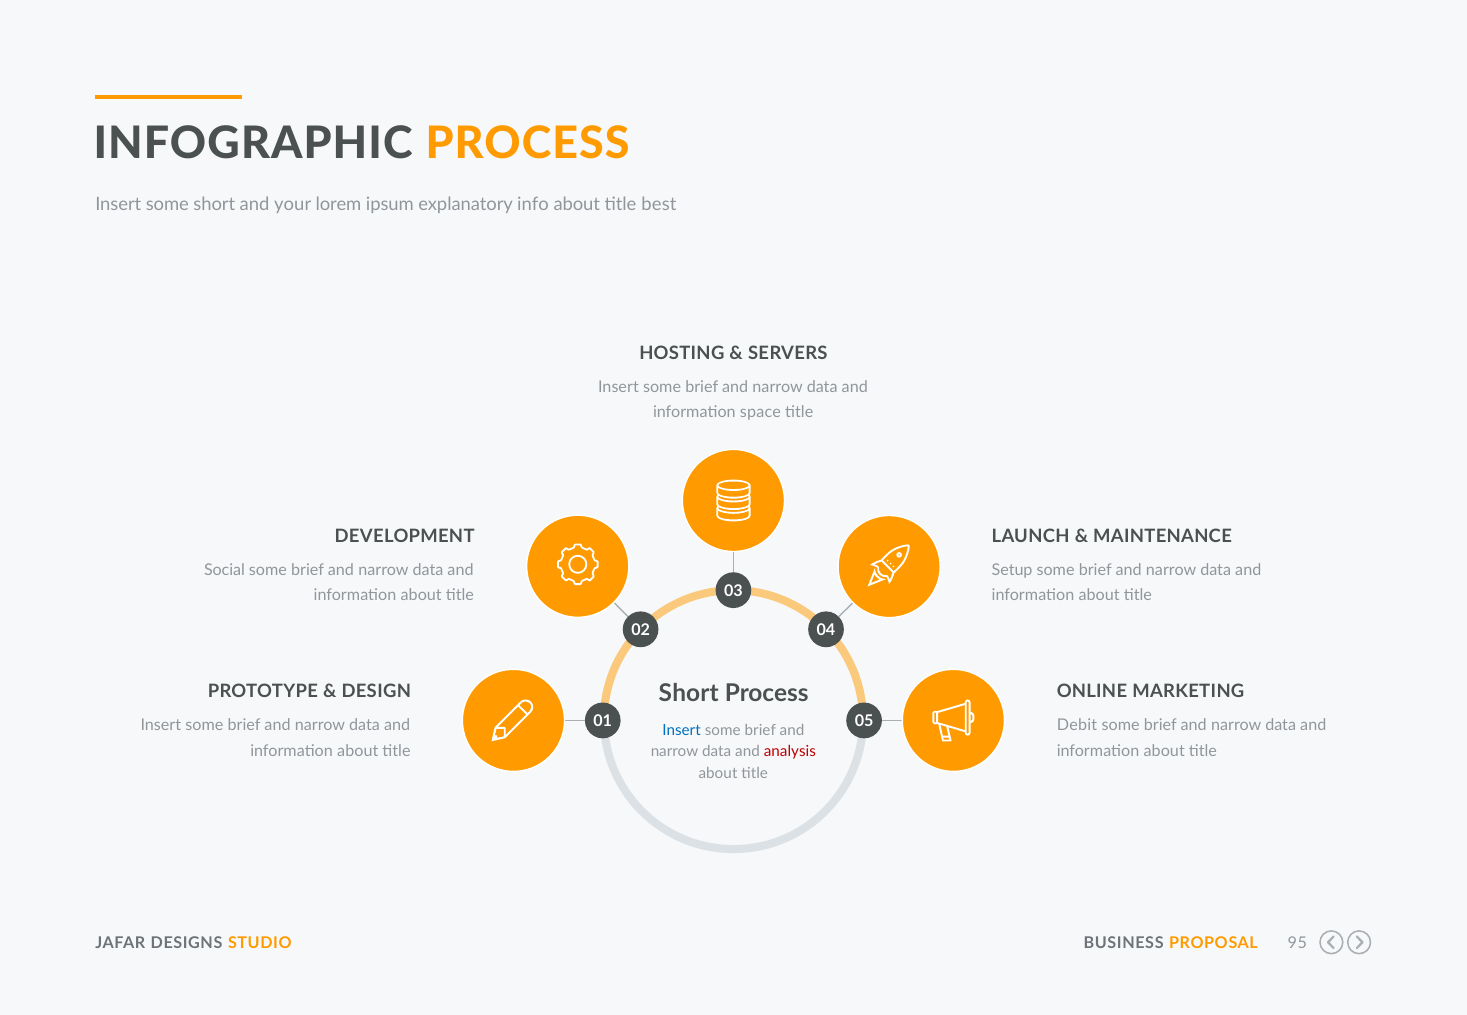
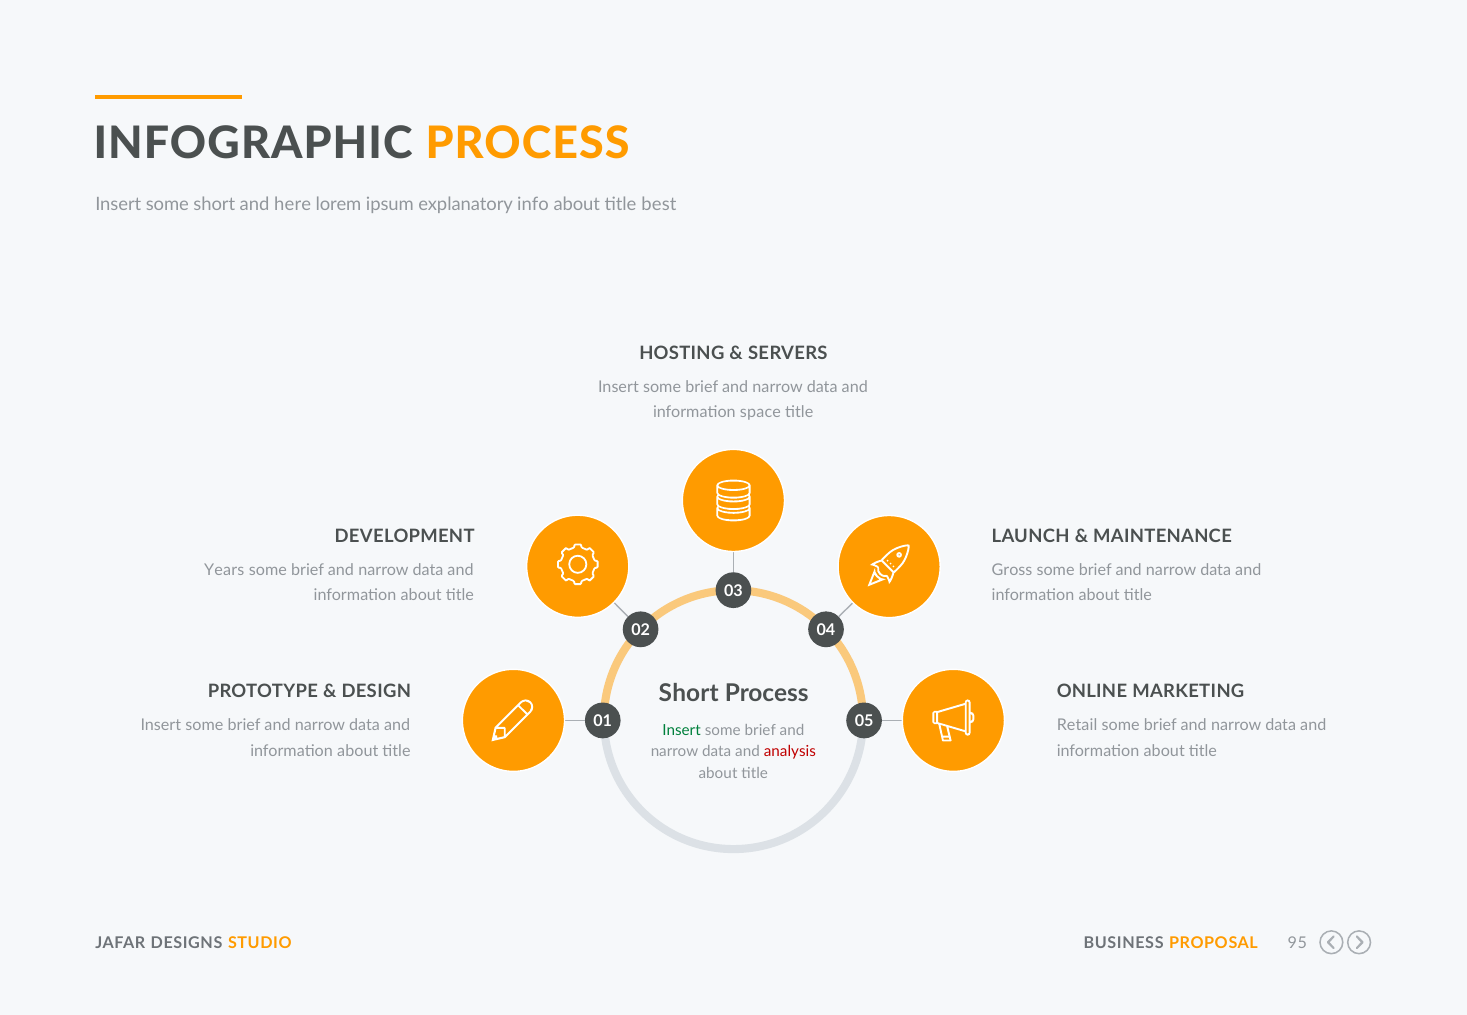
your: your -> here (293, 204)
Social: Social -> Years (224, 570)
Setup: Setup -> Gross (1012, 570)
Debit: Debit -> Retail (1077, 726)
Insert colour: blue -> green (682, 730)
